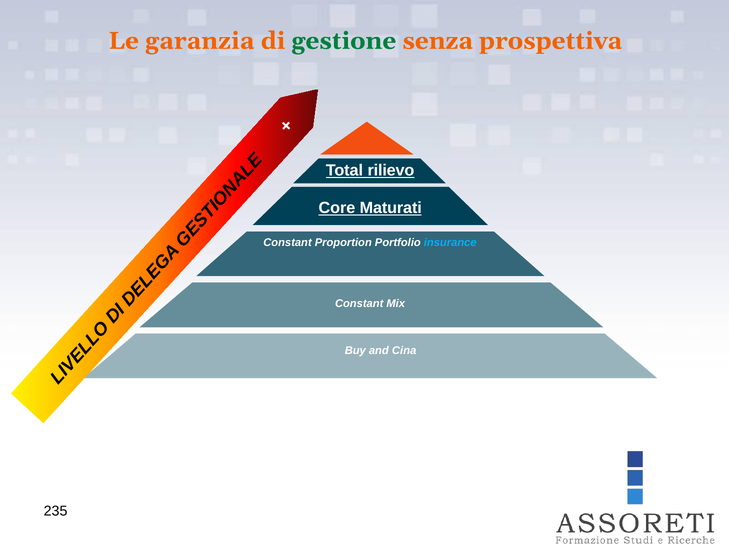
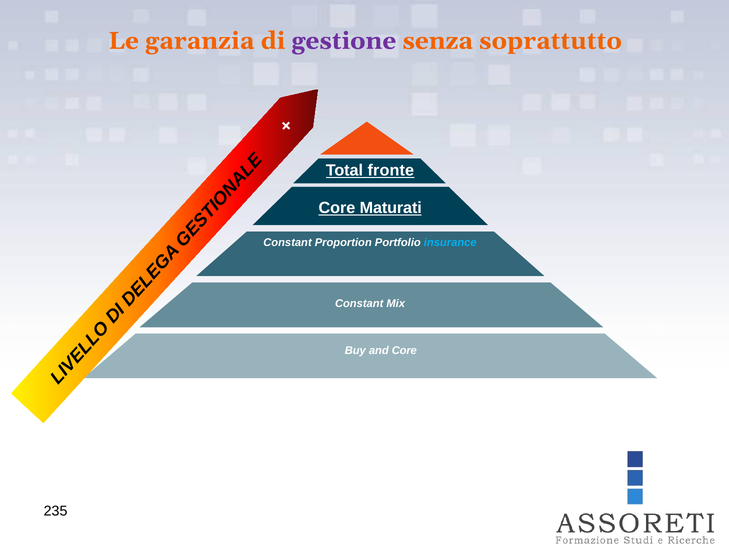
gestione colour: green -> purple (344, 41)
prospettiva: prospettiva -> soprattutto (550, 41)
rilievo: rilievo -> fronte (391, 170)
and Cina: Cina -> Core (404, 350)
